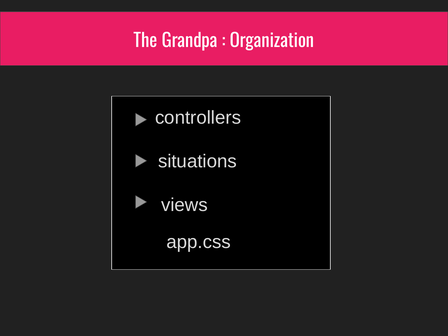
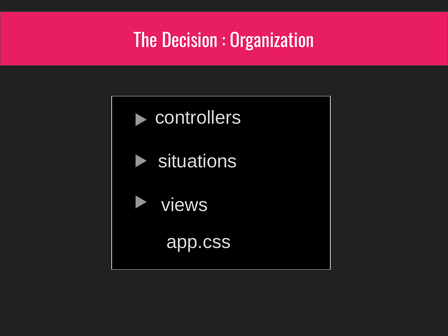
Grandpa: Grandpa -> Decision (190, 41)
